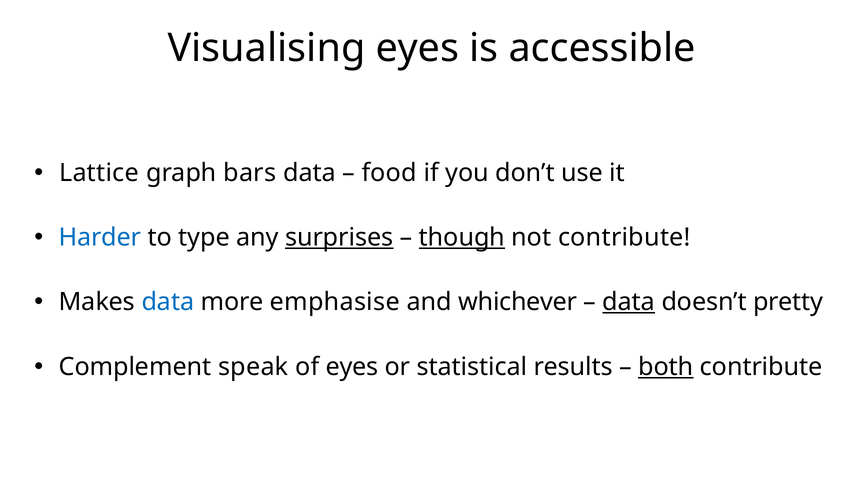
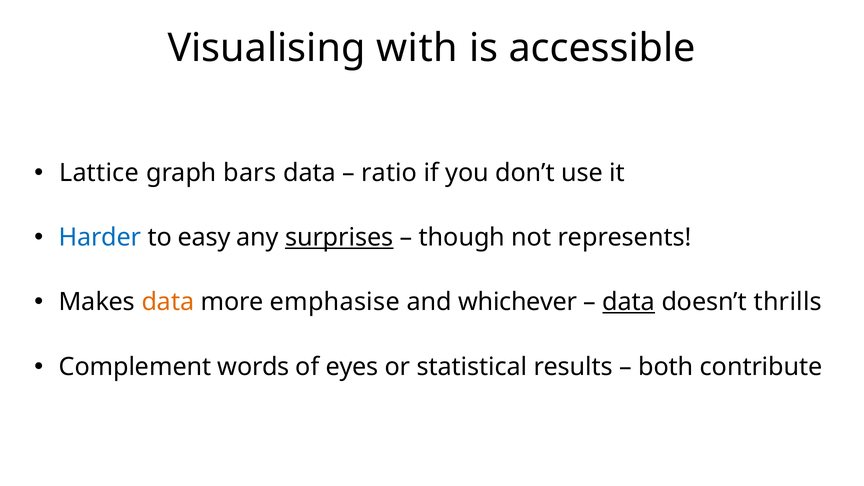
Visualising eyes: eyes -> with (417, 48)
food: food -> ratio (389, 173)
type: type -> easy (204, 237)
though underline: present -> none (462, 237)
not contribute: contribute -> represents (625, 237)
data colour: blue -> orange (168, 302)
pretty: pretty -> thrills (788, 302)
speak: speak -> words (253, 367)
both underline: present -> none (666, 367)
